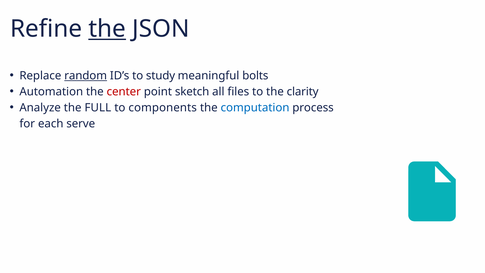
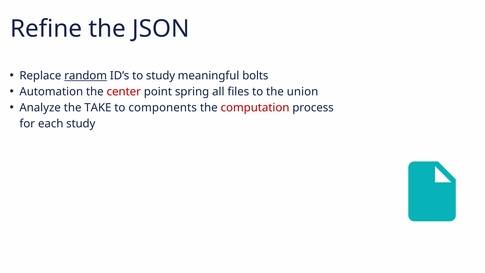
the underline: present -> none (107, 29)
sketch: sketch -> spring (192, 92)
clarity: clarity -> union (303, 92)
FULL: FULL -> TAKE (98, 108)
computation colour: blue -> red (255, 108)
each serve: serve -> study (81, 124)
